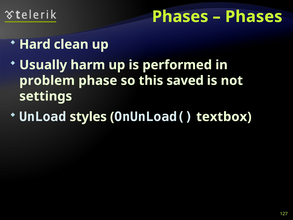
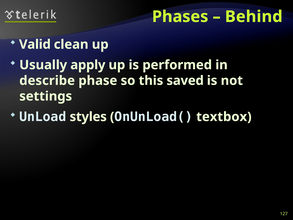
Phases: Phases -> Behind (254, 17)
Hard: Hard -> Valid (35, 44)
harm: harm -> apply (88, 65)
problem: problem -> describe (47, 80)
